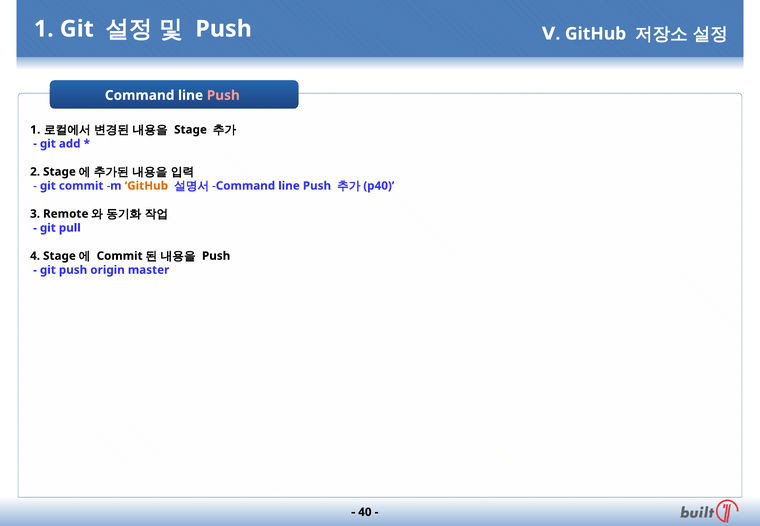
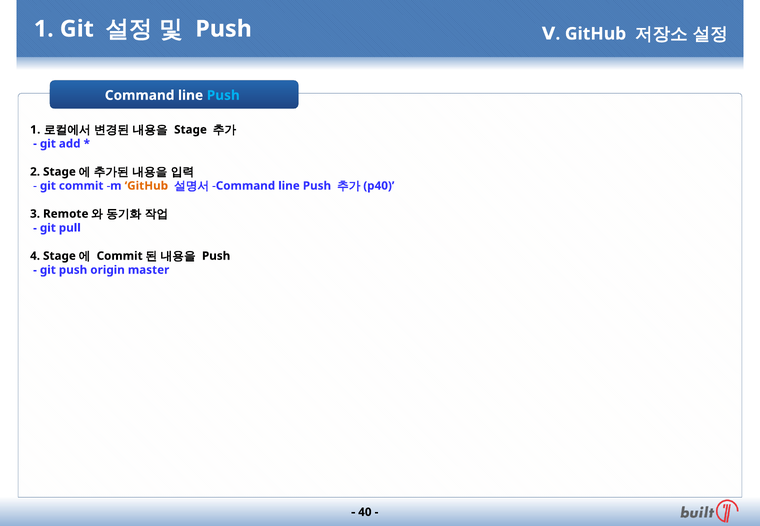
Push colour: pink -> light blue (223, 95)
